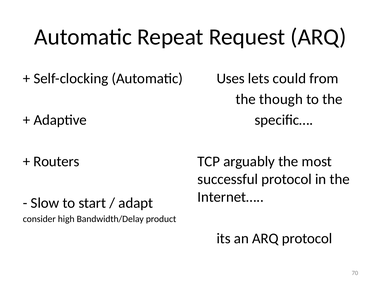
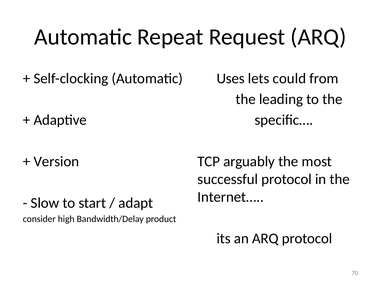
though: though -> leading (281, 99)
Routers: Routers -> Version (56, 161)
